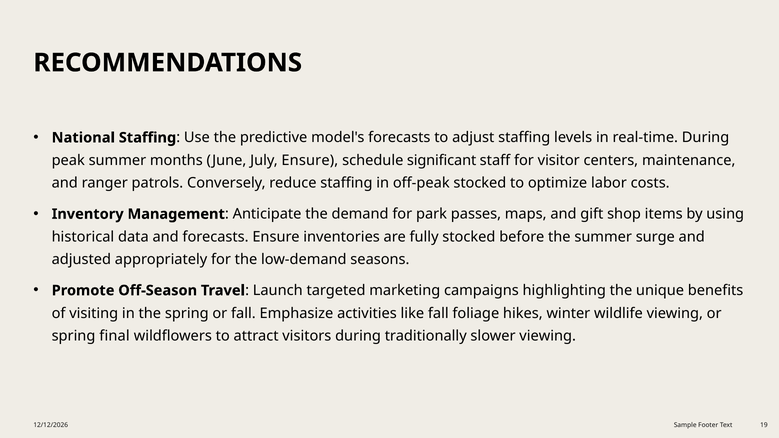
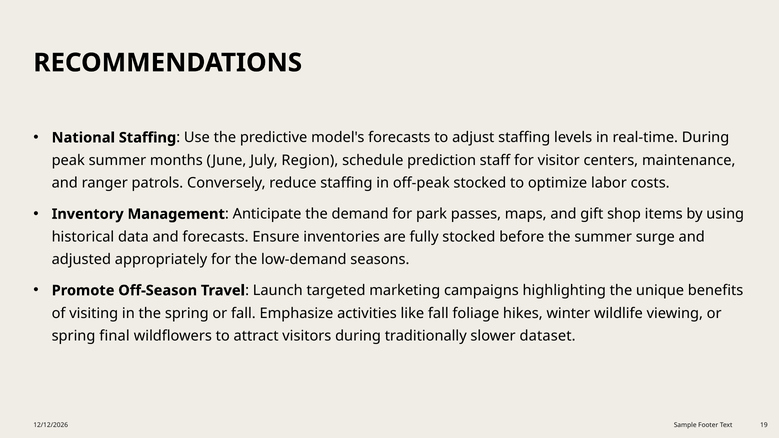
July Ensure: Ensure -> Region (310, 160)
significant: significant -> prediction (442, 160)
slower viewing: viewing -> dataset (548, 336)
